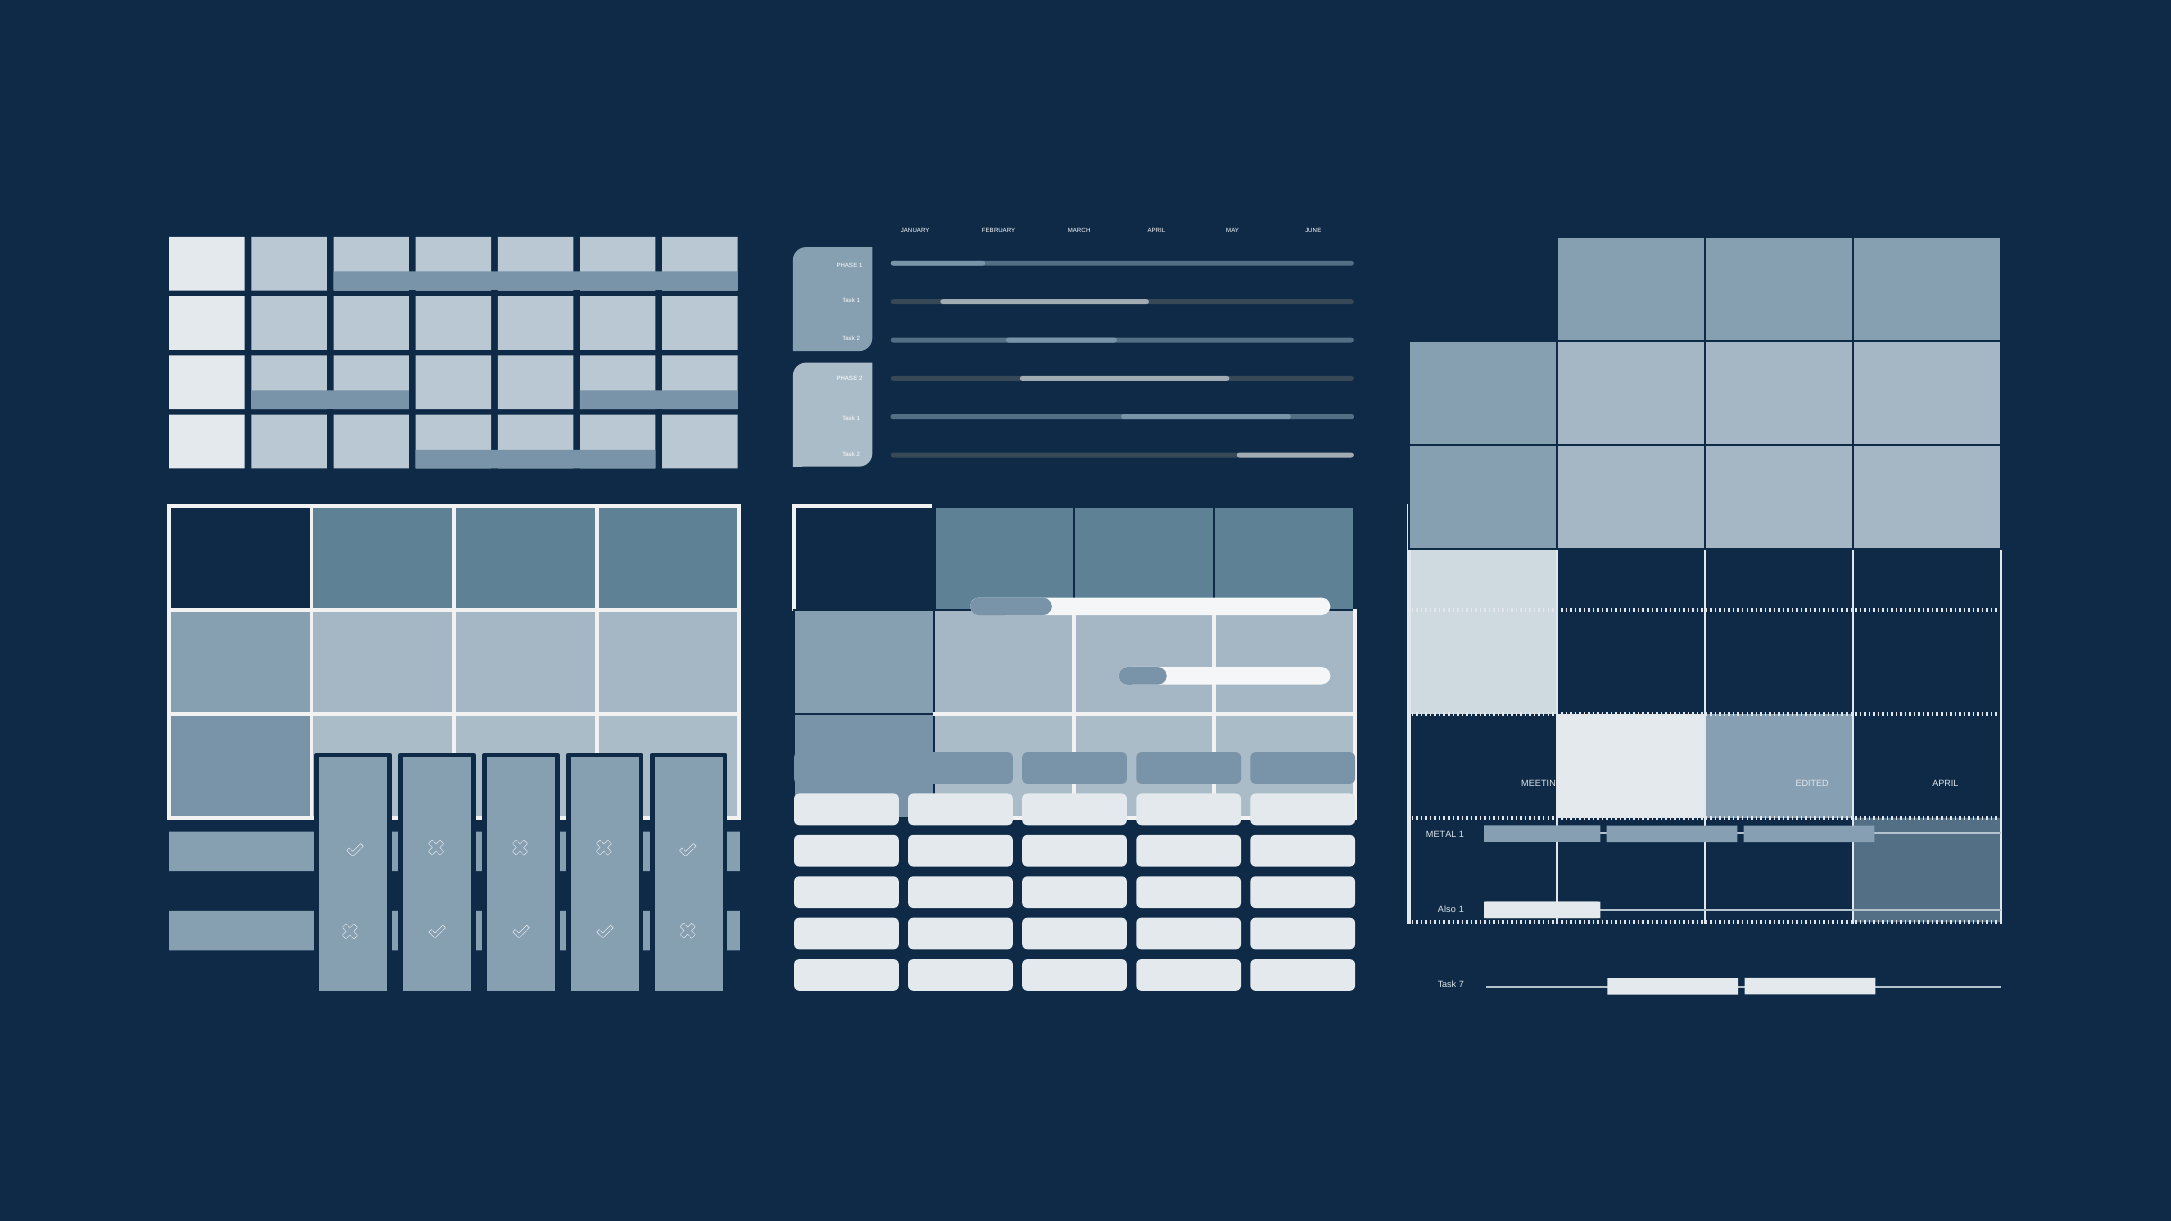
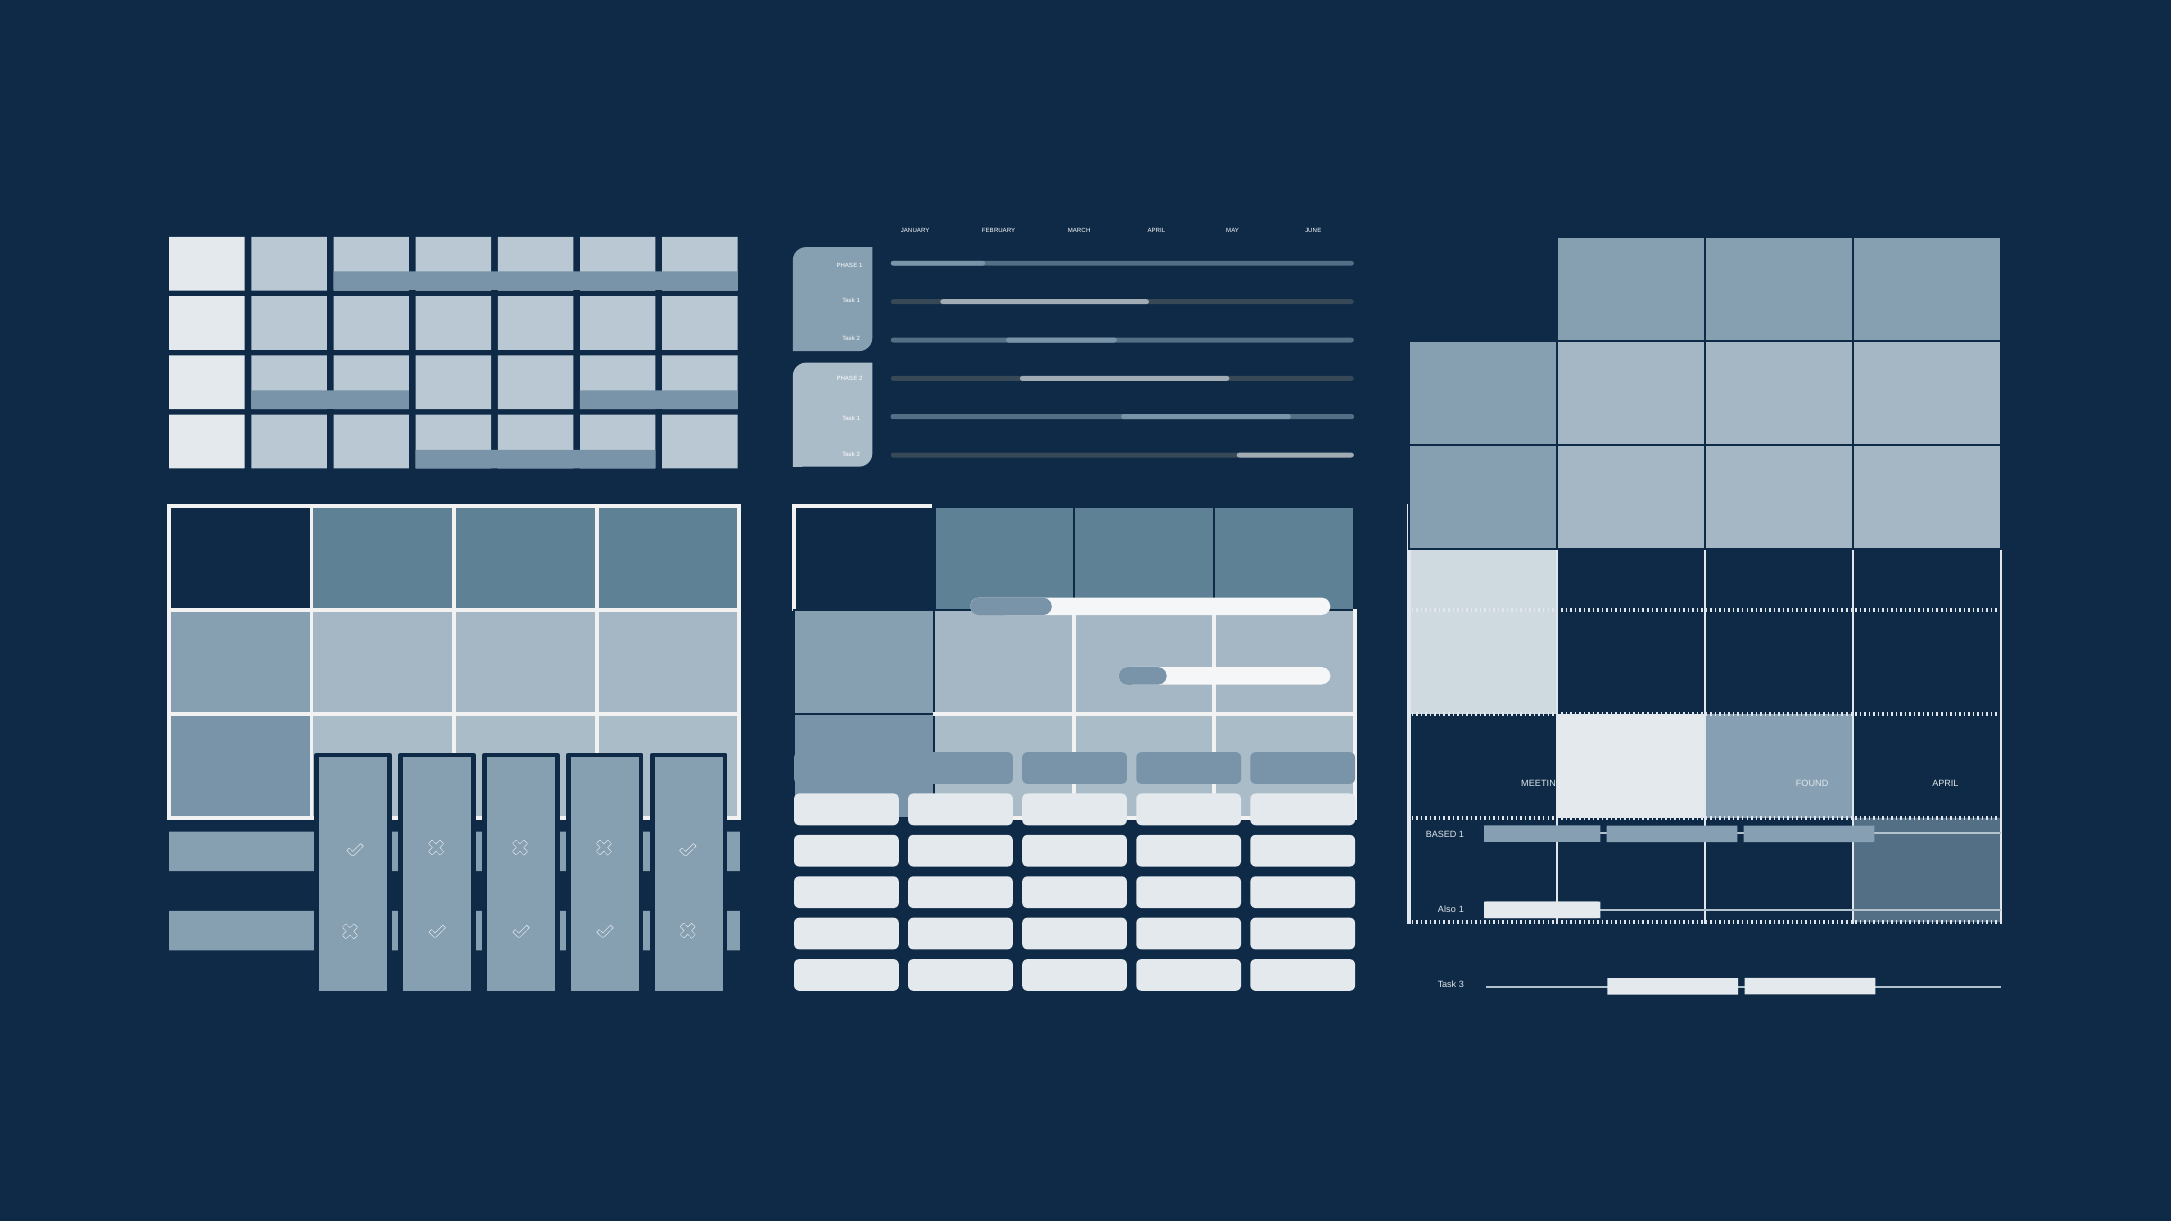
EDITED: EDITED -> FOUND (1812, 784)
METAL: METAL -> BASED (1441, 834)
7: 7 -> 3 (1461, 984)
